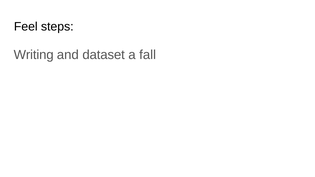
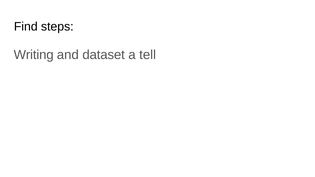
Feel: Feel -> Find (26, 27)
fall: fall -> tell (148, 55)
